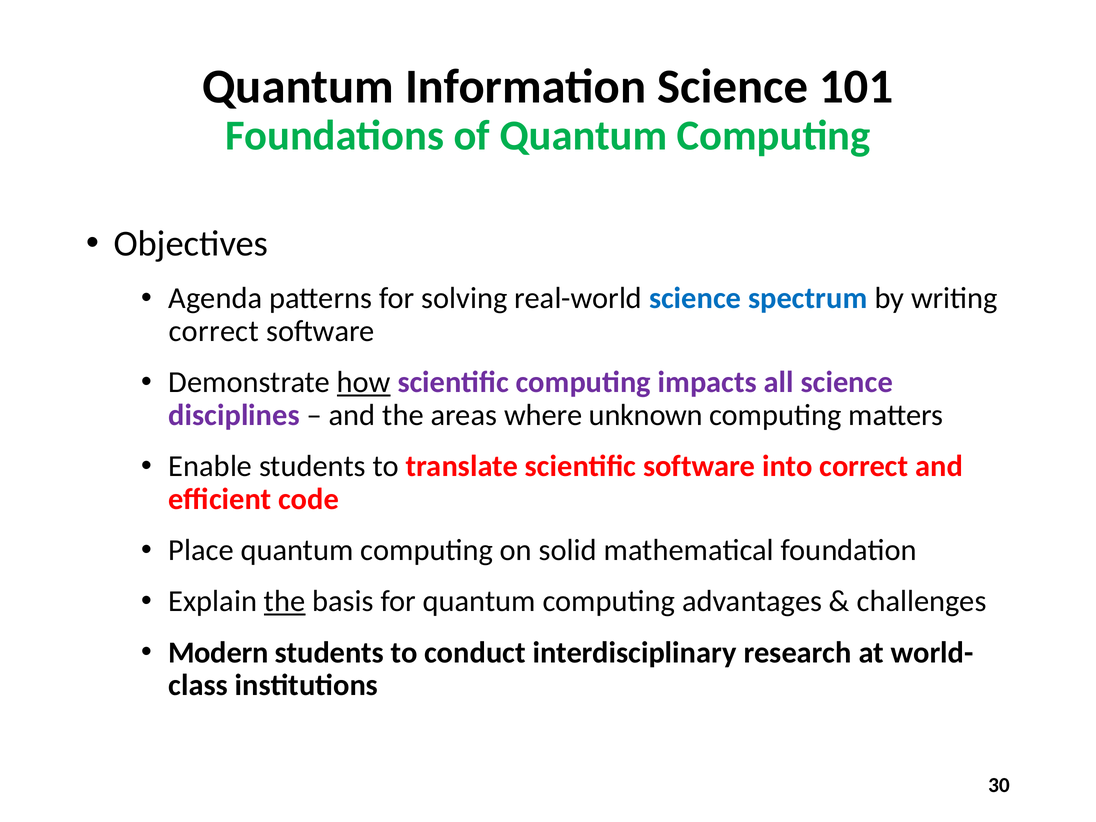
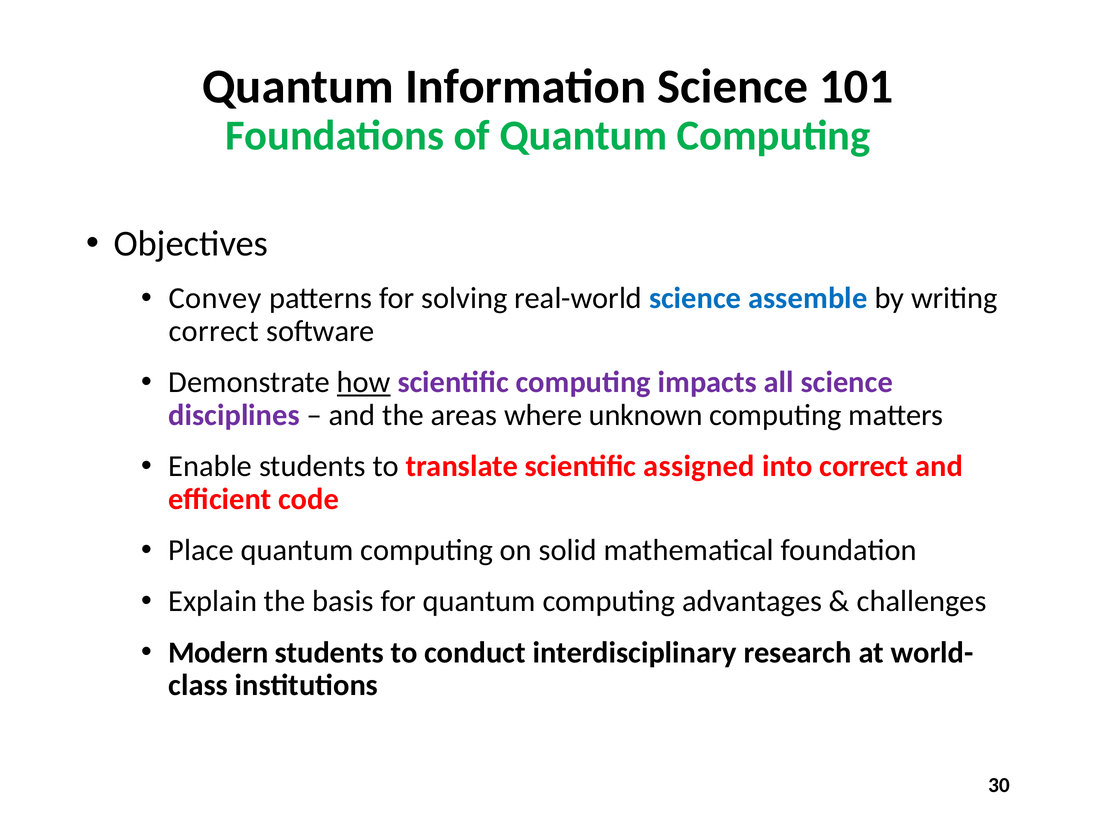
Agenda: Agenda -> Convey (215, 298)
spectrum: spectrum -> assemble (808, 298)
scientific software: software -> assigned (699, 466)
the underline: present -> none (285, 601)
